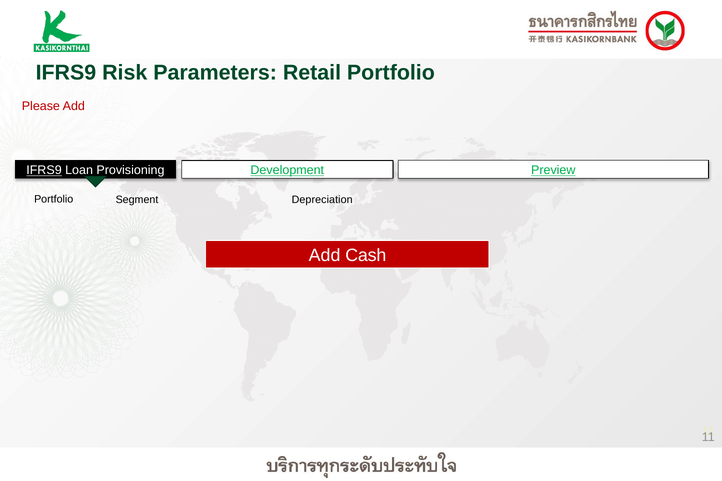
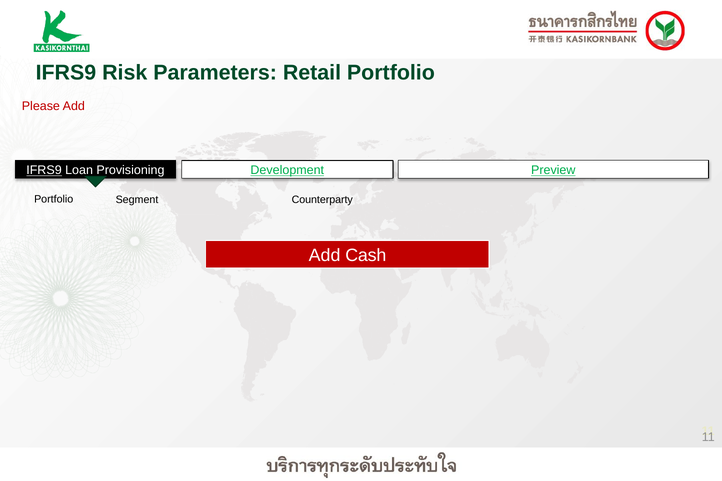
Depreciation: Depreciation -> Counterparty (322, 200)
